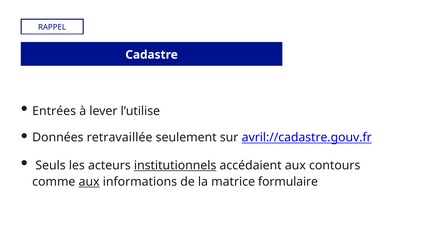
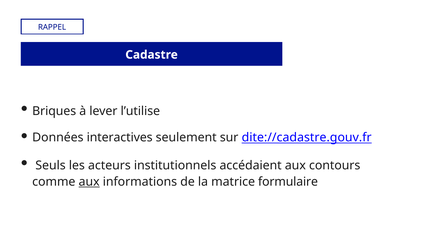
Entrées: Entrées -> Briques (54, 111)
retravaillée: retravaillée -> interactives (120, 137)
avril://cadastre.gouv.fr: avril://cadastre.gouv.fr -> dite://cadastre.gouv.fr (307, 137)
institutionnels underline: present -> none (175, 165)
